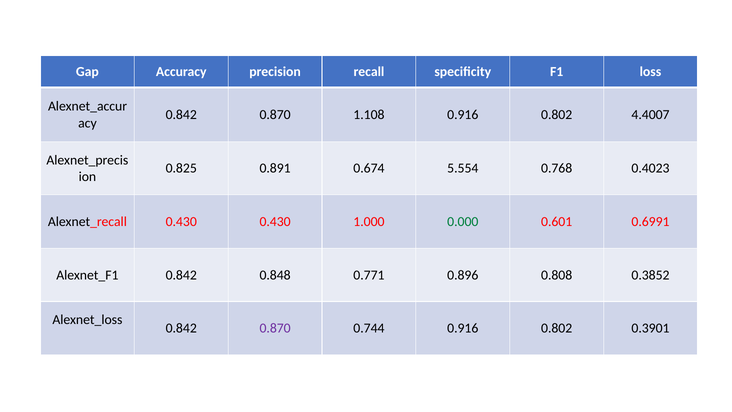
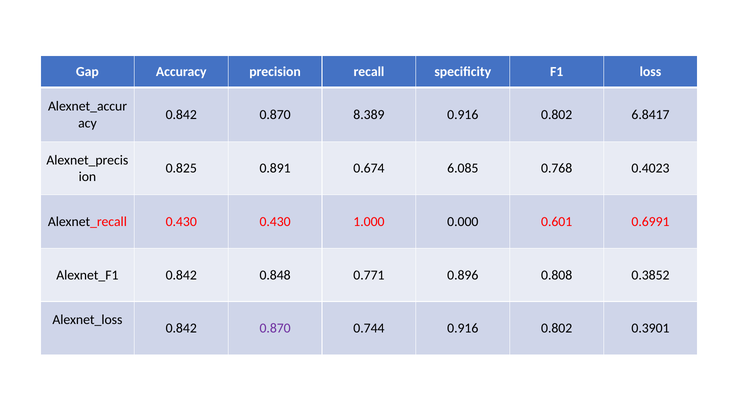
1.108: 1.108 -> 8.389 (369, 115)
4.4007: 4.4007 -> 6.8417 (651, 115)
5.554: 5.554 -> 6.085 (463, 168)
0.000 colour: green -> black (463, 222)
